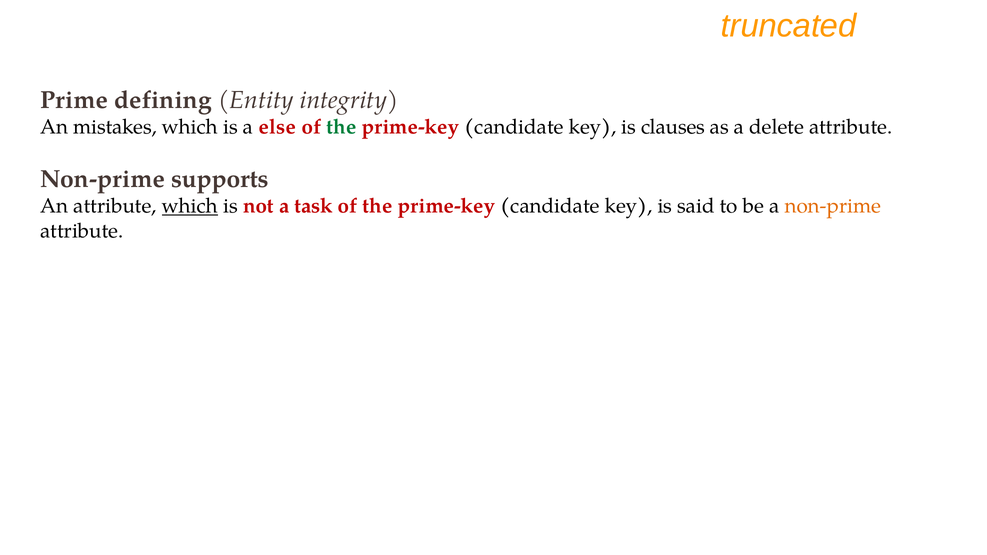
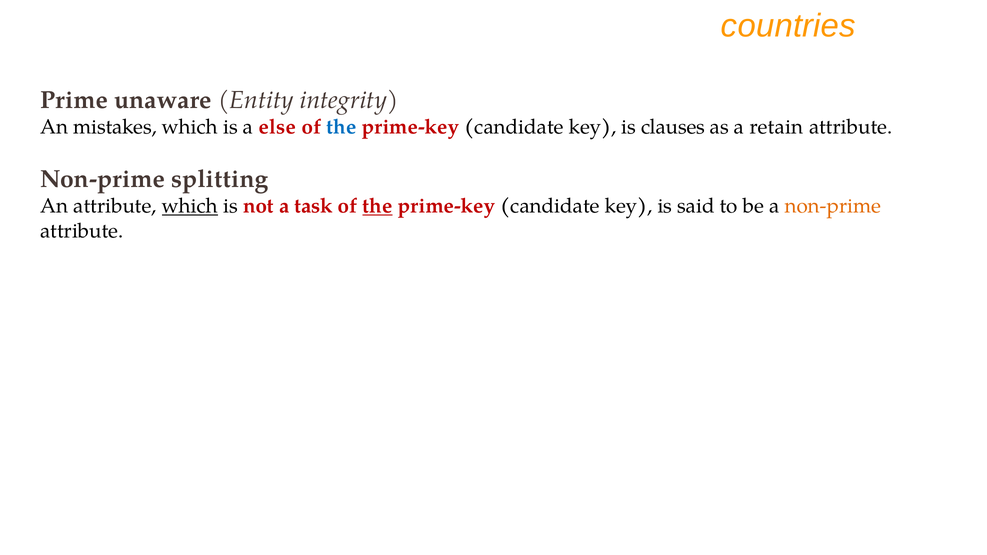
truncated: truncated -> countries (788, 26)
defining: defining -> unaware (163, 100)
the colour: green -> blue (341, 127)
delete: delete -> retain (776, 127)
supports: supports -> splitting (220, 179)
the underline: none -> present (377, 206)
